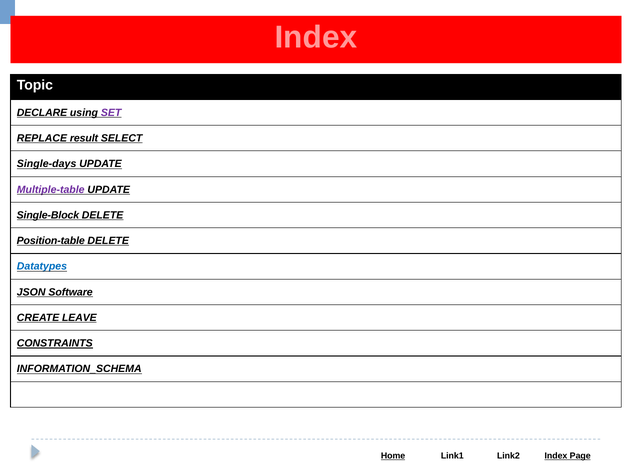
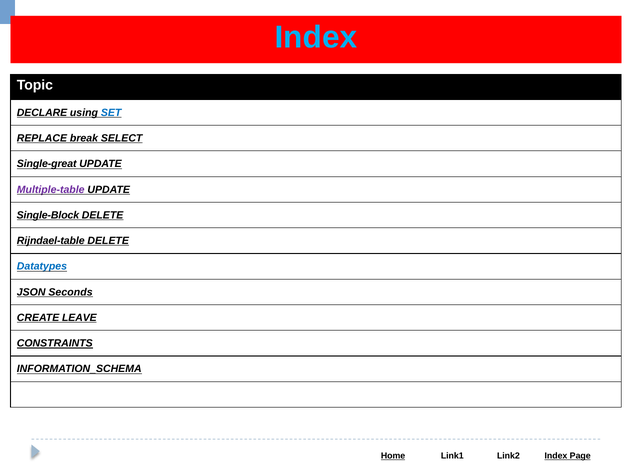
Index colour: pink -> light blue (316, 37)
SET colour: purple -> blue (111, 113)
result: result -> break (84, 138)
Single-days: Single-days -> Single-great (47, 164)
Position-table: Position-table -> Rijndael-table (51, 241)
Software: Software -> Seconds (71, 292)
